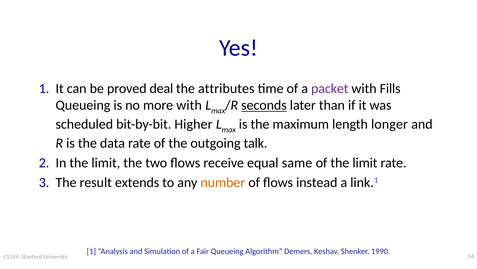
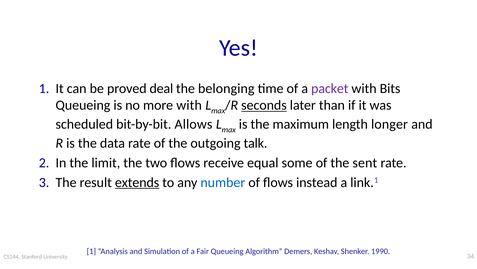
attributes: attributes -> belonging (226, 88)
Fills: Fills -> Bits (390, 88)
Higher: Higher -> Allows (193, 124)
same: same -> some (297, 162)
of the limit: limit -> sent (365, 162)
extends underline: none -> present (137, 182)
number colour: orange -> blue (223, 182)
